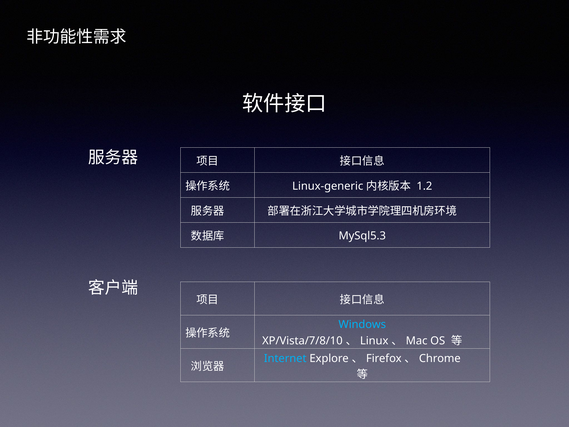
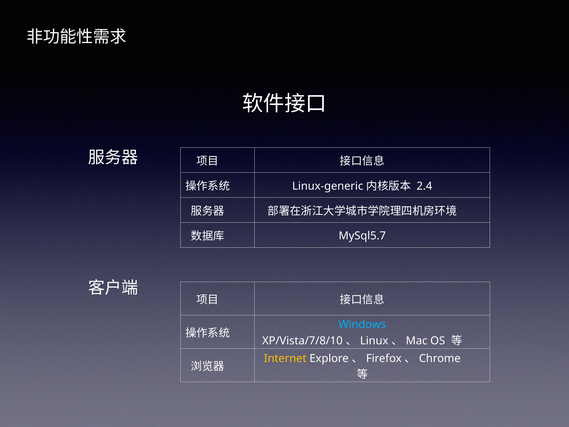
1.2: 1.2 -> 2.4 (424, 186)
MySql5.3: MySql5.3 -> MySql5.7 (362, 236)
Internet colour: light blue -> yellow (285, 358)
